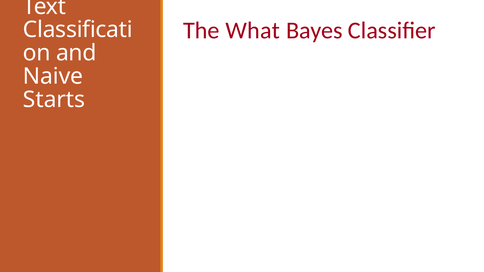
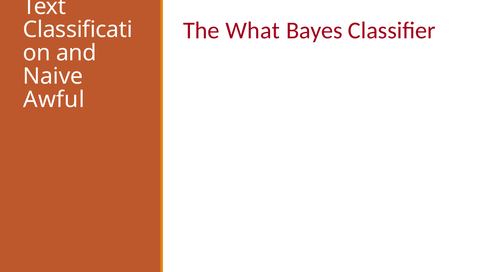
Starts: Starts -> Awful (54, 100)
